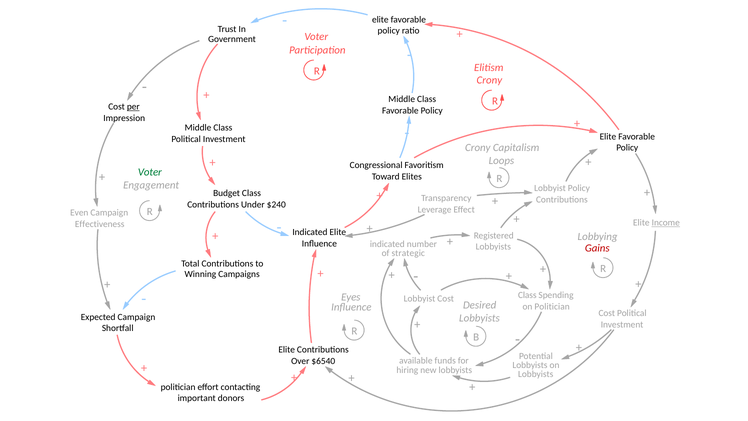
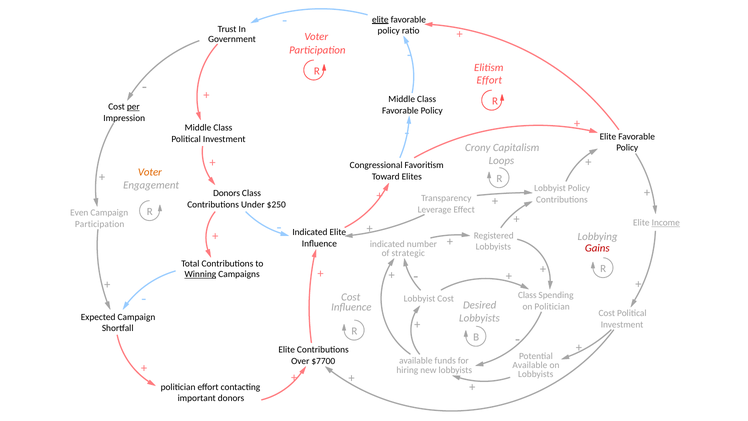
elite underline: none -> present (380, 19)
Crony: Crony -> Effort (489, 80)
Voter colour: green -> orange (150, 172)
Budget: Budget -> Donors (227, 193)
$240: $240 -> $250 (276, 204)
Effectiveness: Effectiveness -> Participation (100, 224)
Winning underline: none -> present (200, 274)
Eyes: Eyes -> Cost (351, 297)
$6540: $6540 -> $7700 (323, 361)
Lobbyists: Lobbyists -> Available (530, 365)
